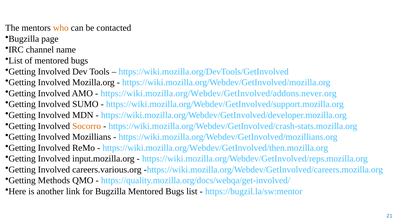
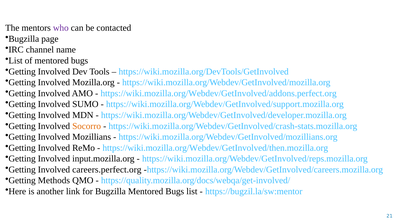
who colour: orange -> purple (61, 28)
https://wiki.mozilla.org/Webdev/GetInvolved/addons.never.org: https://wiki.mozilla.org/Webdev/GetInvolved/addons.never.org -> https://wiki.mozilla.org/Webdev/GetInvolved/addons.perfect.org (219, 93)
careers.various.org: careers.various.org -> careers.perfect.org (107, 169)
